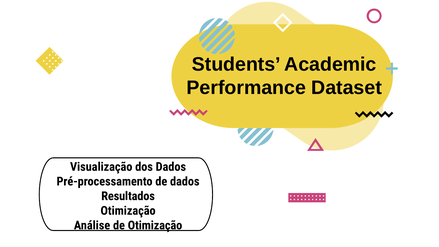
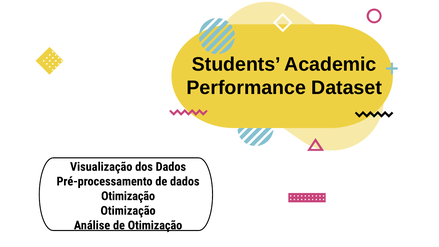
Resultados: Resultados -> Otimização (128, 196)
